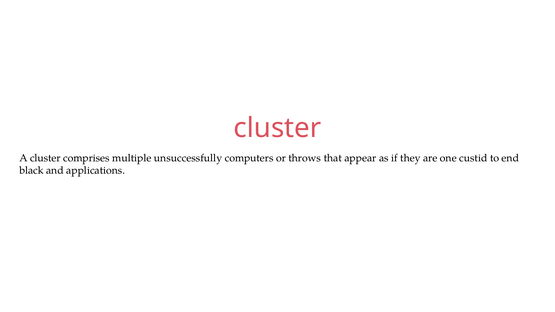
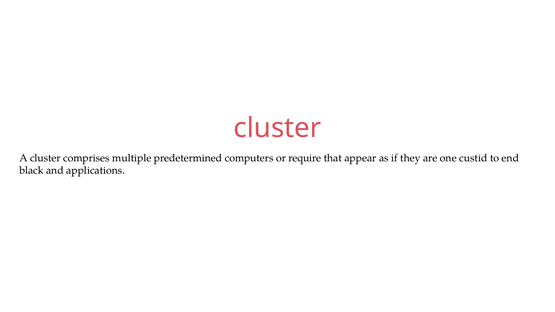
unsuccessfully: unsuccessfully -> predetermined (188, 158)
throws: throws -> require (305, 158)
